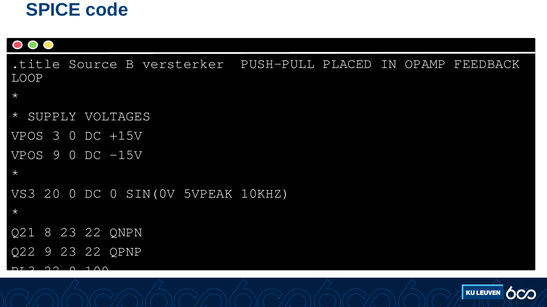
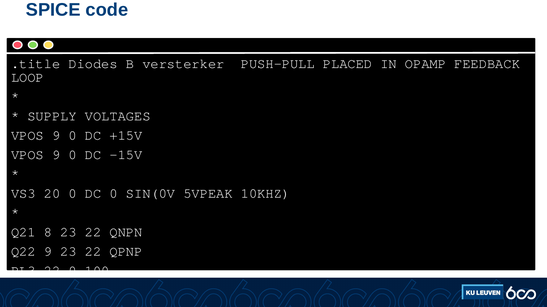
Source: Source -> Diodes (93, 64)
3: 3 -> 9 (56, 136)
